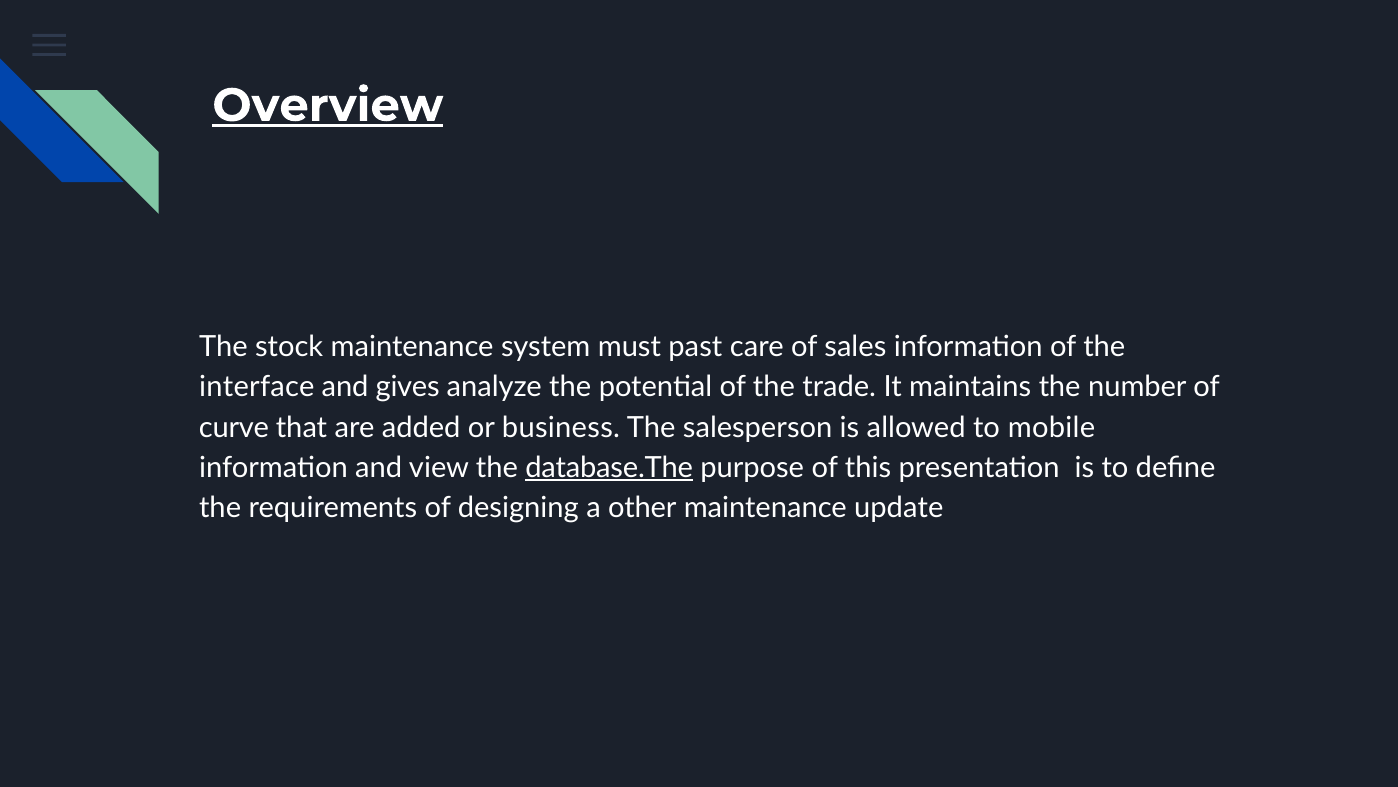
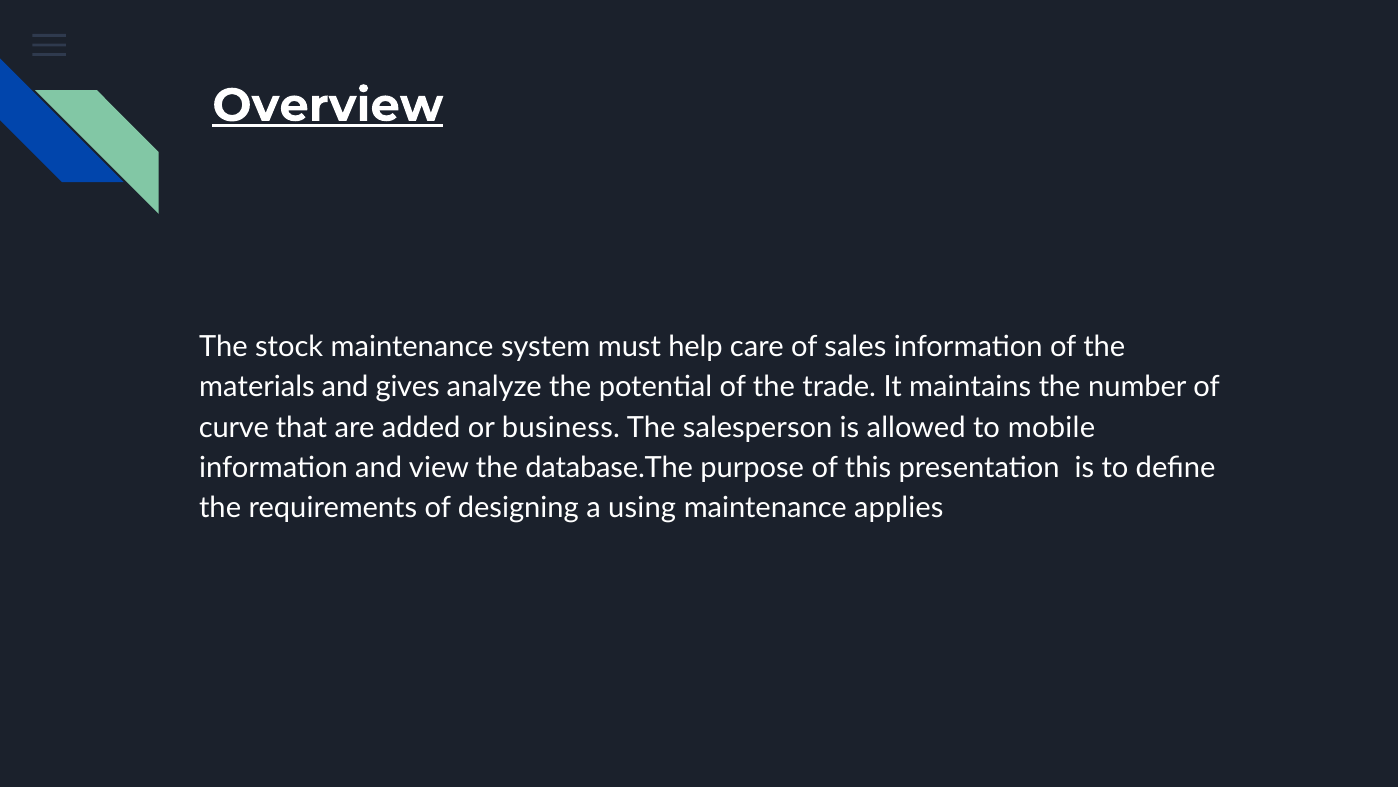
past: past -> help (695, 347)
interface: interface -> materials (257, 387)
database.The underline: present -> none (609, 467)
other: other -> using (642, 507)
update: update -> applies (899, 507)
